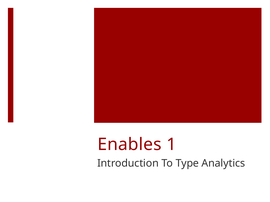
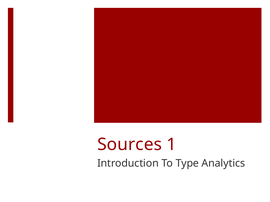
Enables: Enables -> Sources (130, 145)
